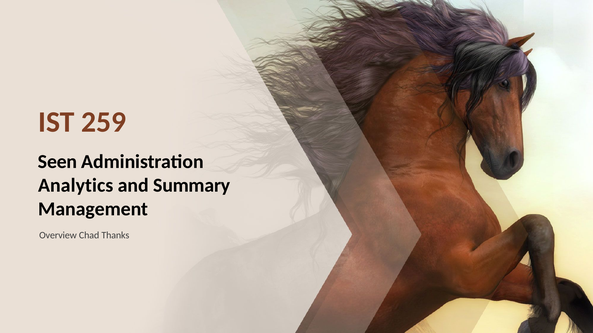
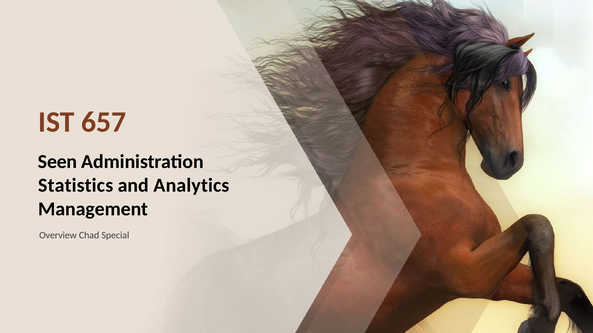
259: 259 -> 657 (104, 122)
Analytics: Analytics -> Statistics (76, 186)
Summary: Summary -> Analytics (192, 186)
Thanks: Thanks -> Special (115, 236)
